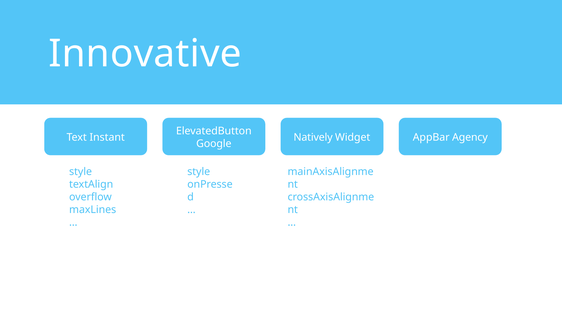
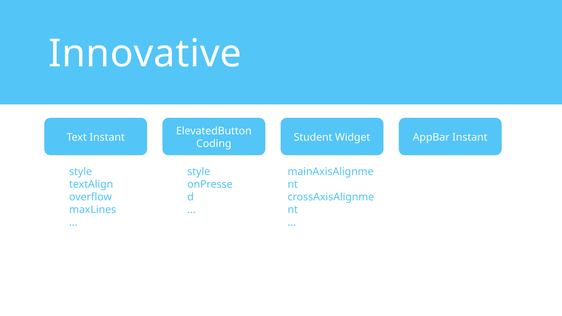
Natively: Natively -> Student (313, 137)
AppBar Agency: Agency -> Instant (470, 137)
Google: Google -> Coding (214, 144)
